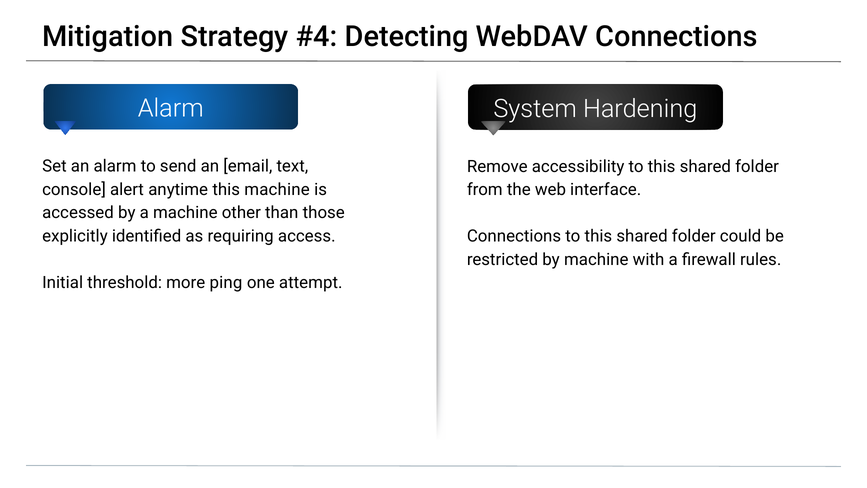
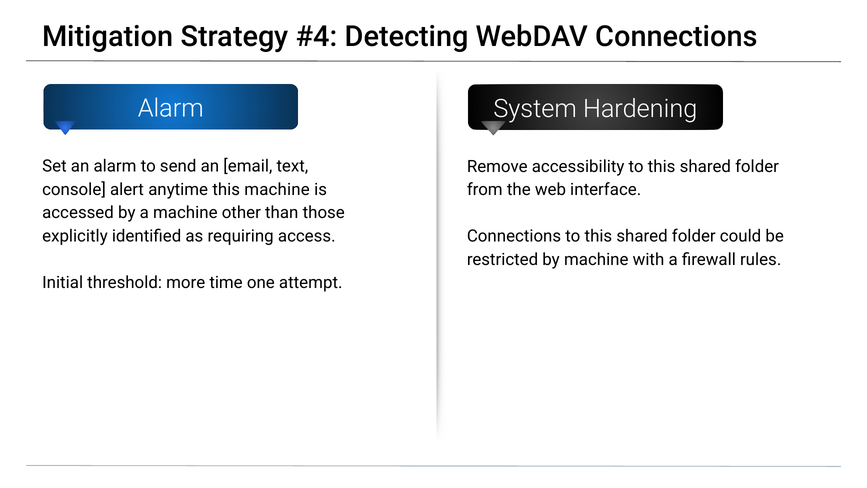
ping: ping -> time (226, 282)
